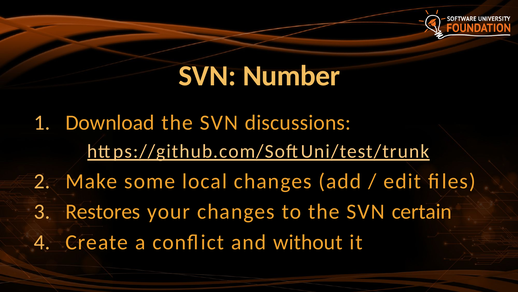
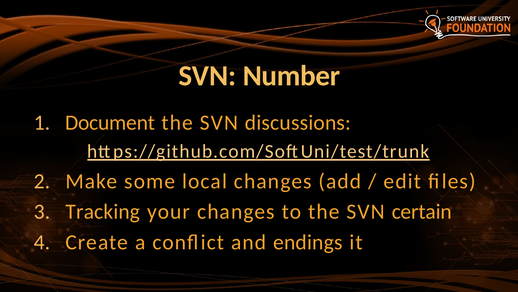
Download: Download -> Document (110, 122)
Restores: Restores -> Tracking (103, 211)
without: without -> endings (308, 242)
